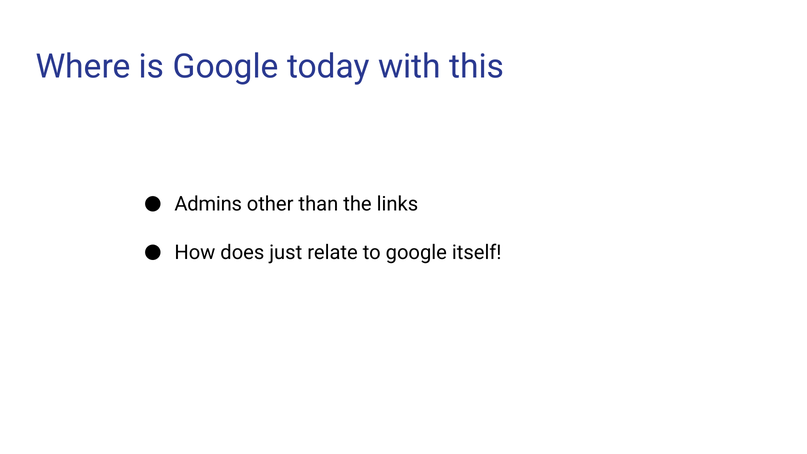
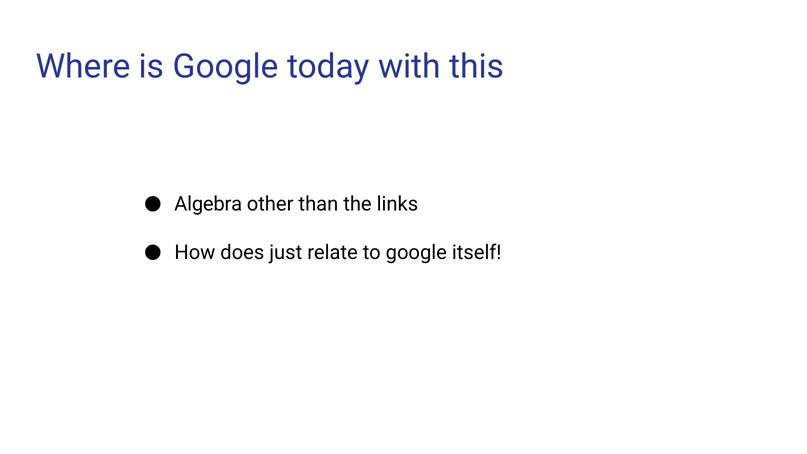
Admins: Admins -> Algebra (208, 204)
